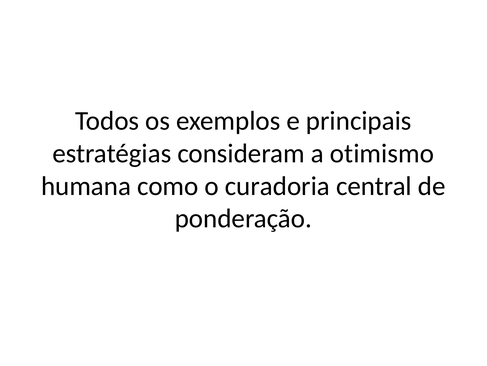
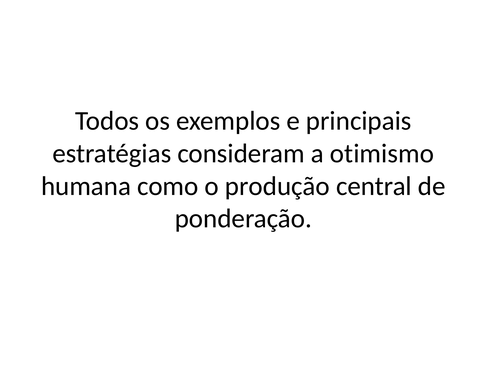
curadoria: curadoria -> produção (277, 186)
